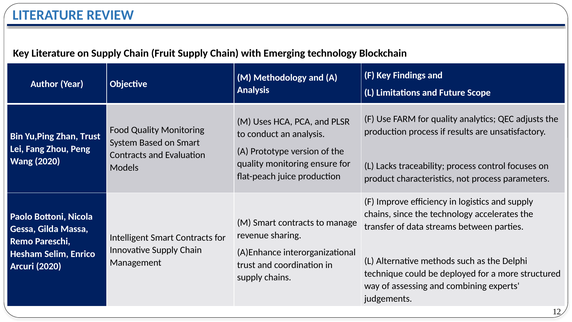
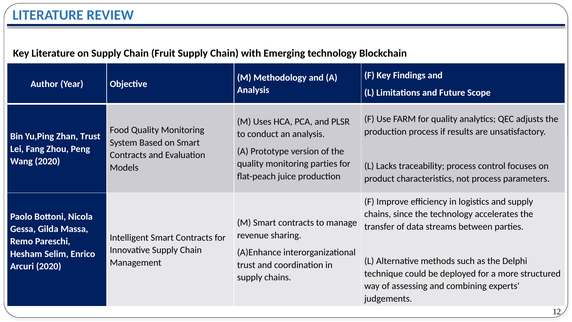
monitoring ensure: ensure -> parties (324, 164)
